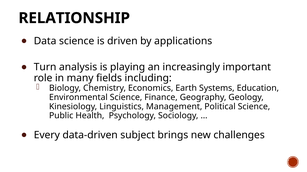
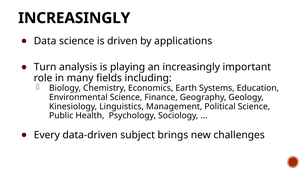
RELATIONSHIP: RELATIONSHIP -> INCREASINGLY (74, 18)
